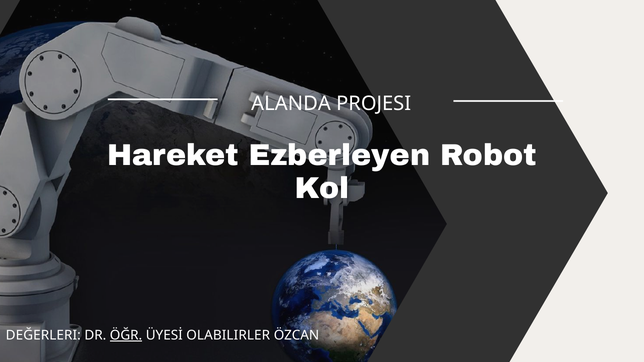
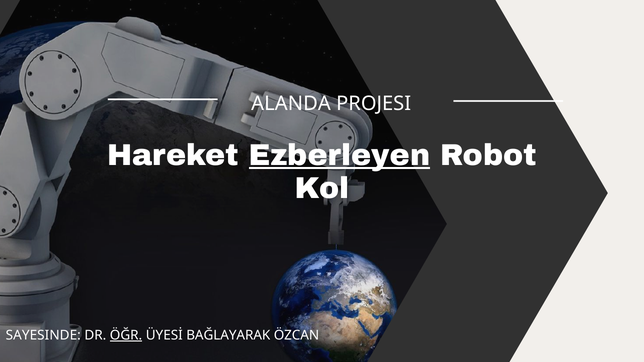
Ezberleyen underline: none -> present (340, 155)
DEĞERLERI: DEĞERLERI -> SAYESINDE (43, 335)
OLABILIRLER: OLABILIRLER -> BAĞLAYARAK (228, 335)
